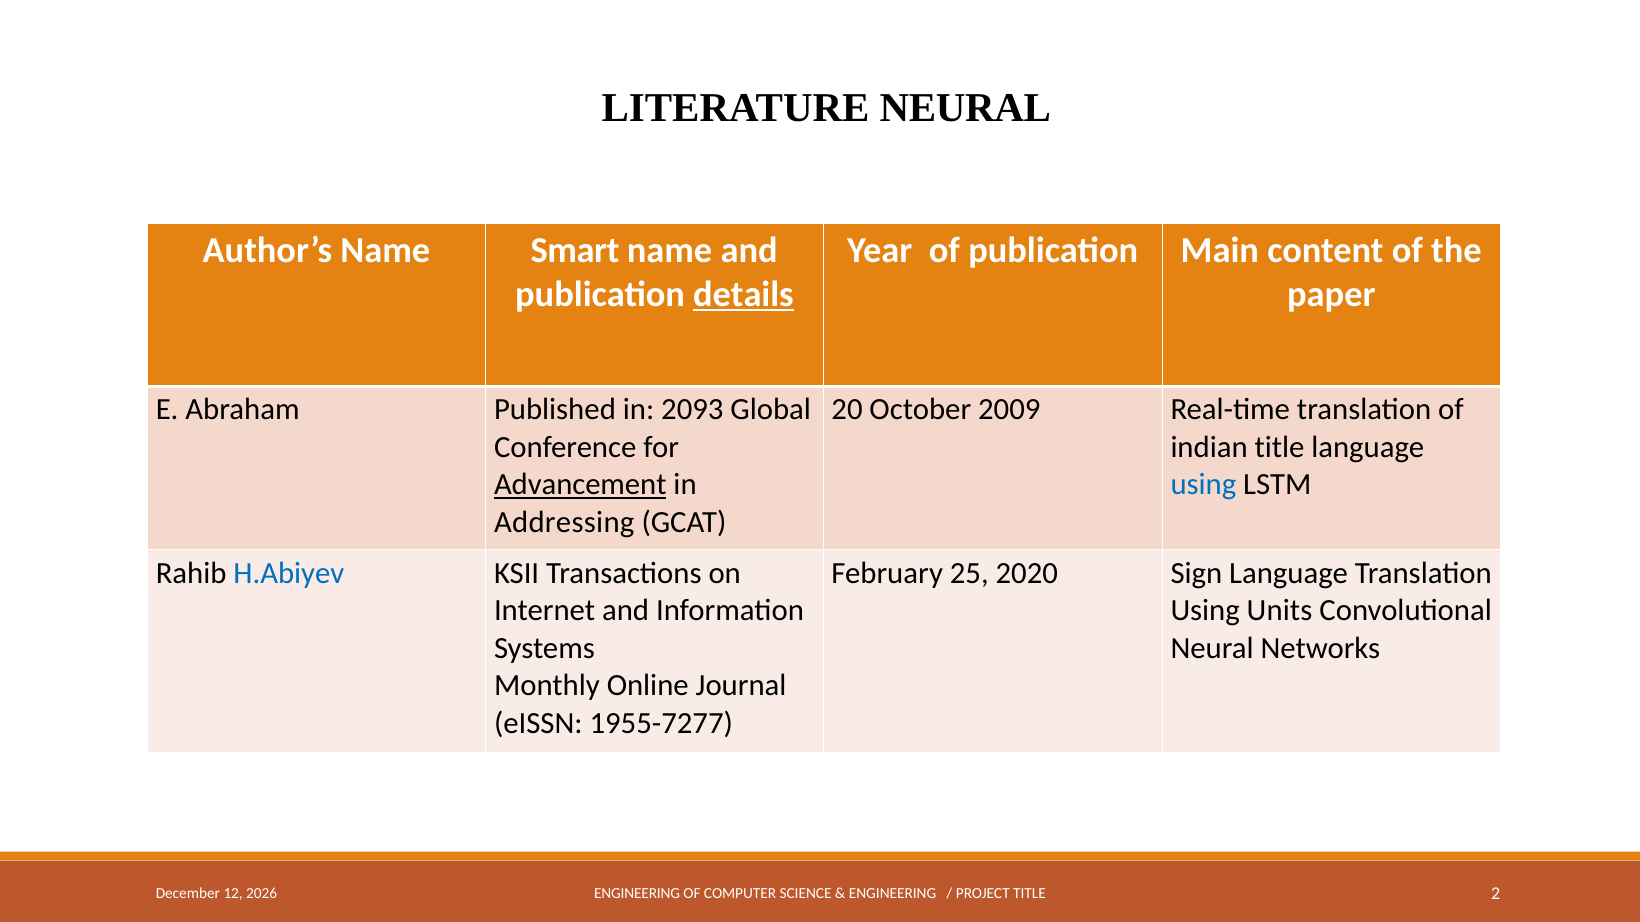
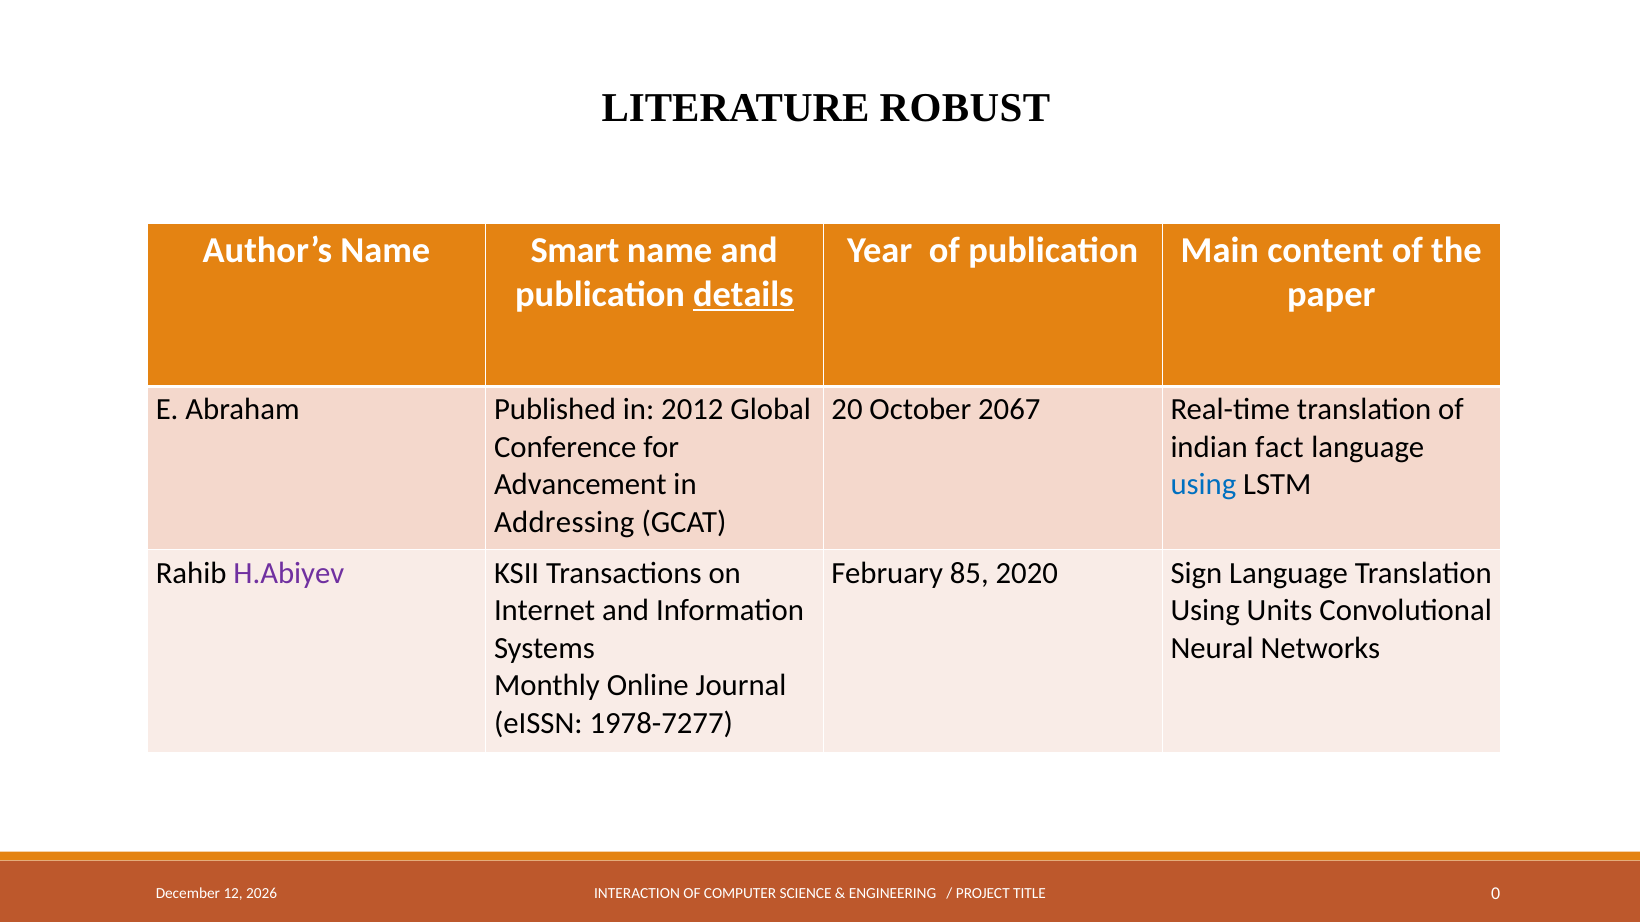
LITERATURE NEURAL: NEURAL -> ROBUST (965, 108)
2093: 2093 -> 2012 (692, 410)
2009: 2009 -> 2067 (1009, 410)
indian title: title -> fact (1279, 447)
Advancement underline: present -> none (580, 485)
H.Abiyev colour: blue -> purple (289, 573)
25: 25 -> 85 (969, 573)
1955-7277: 1955-7277 -> 1978-7277 (661, 723)
ENGINEERING: ENGINEERING -> INTERACTION (637, 894)
2: 2 -> 0 (1496, 895)
